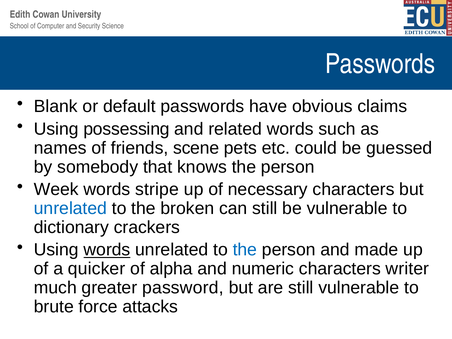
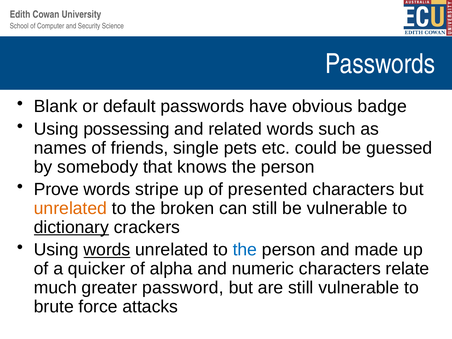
claims: claims -> badge (382, 106)
scene: scene -> single (196, 148)
Week: Week -> Prove (56, 189)
necessary: necessary -> presented (268, 189)
unrelated colour: blue -> orange (70, 208)
dictionary underline: none -> present (71, 227)
writer: writer -> relate (407, 269)
